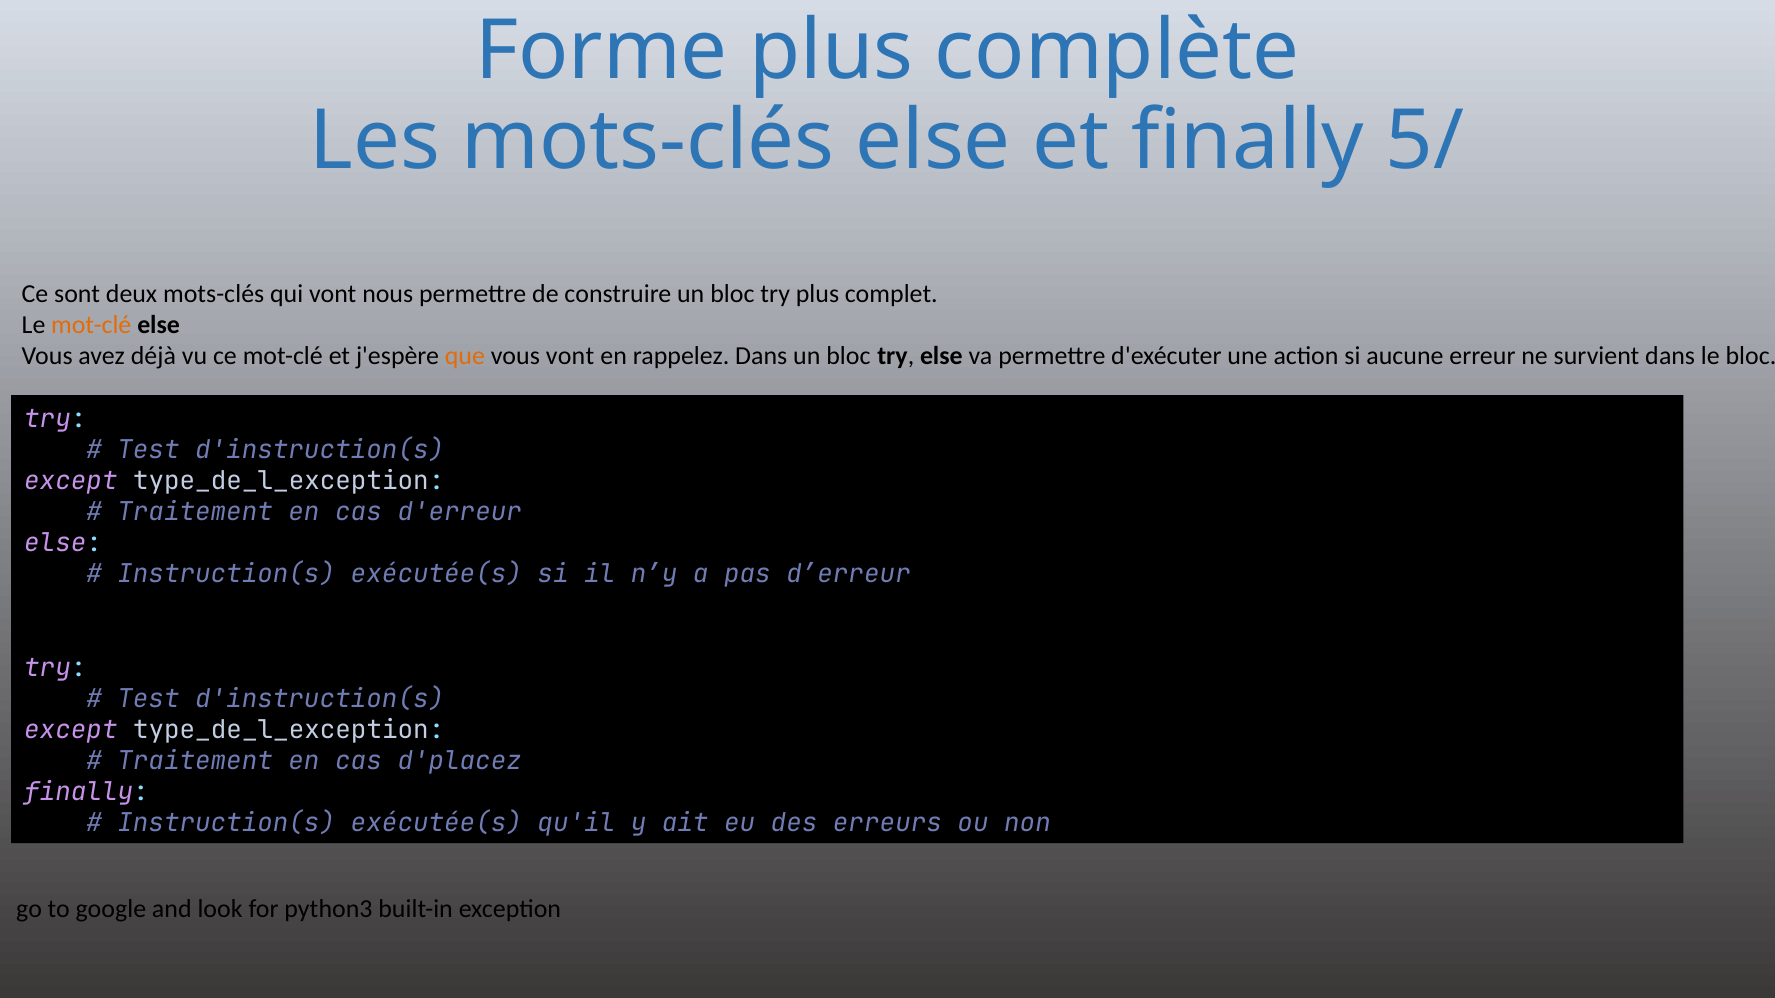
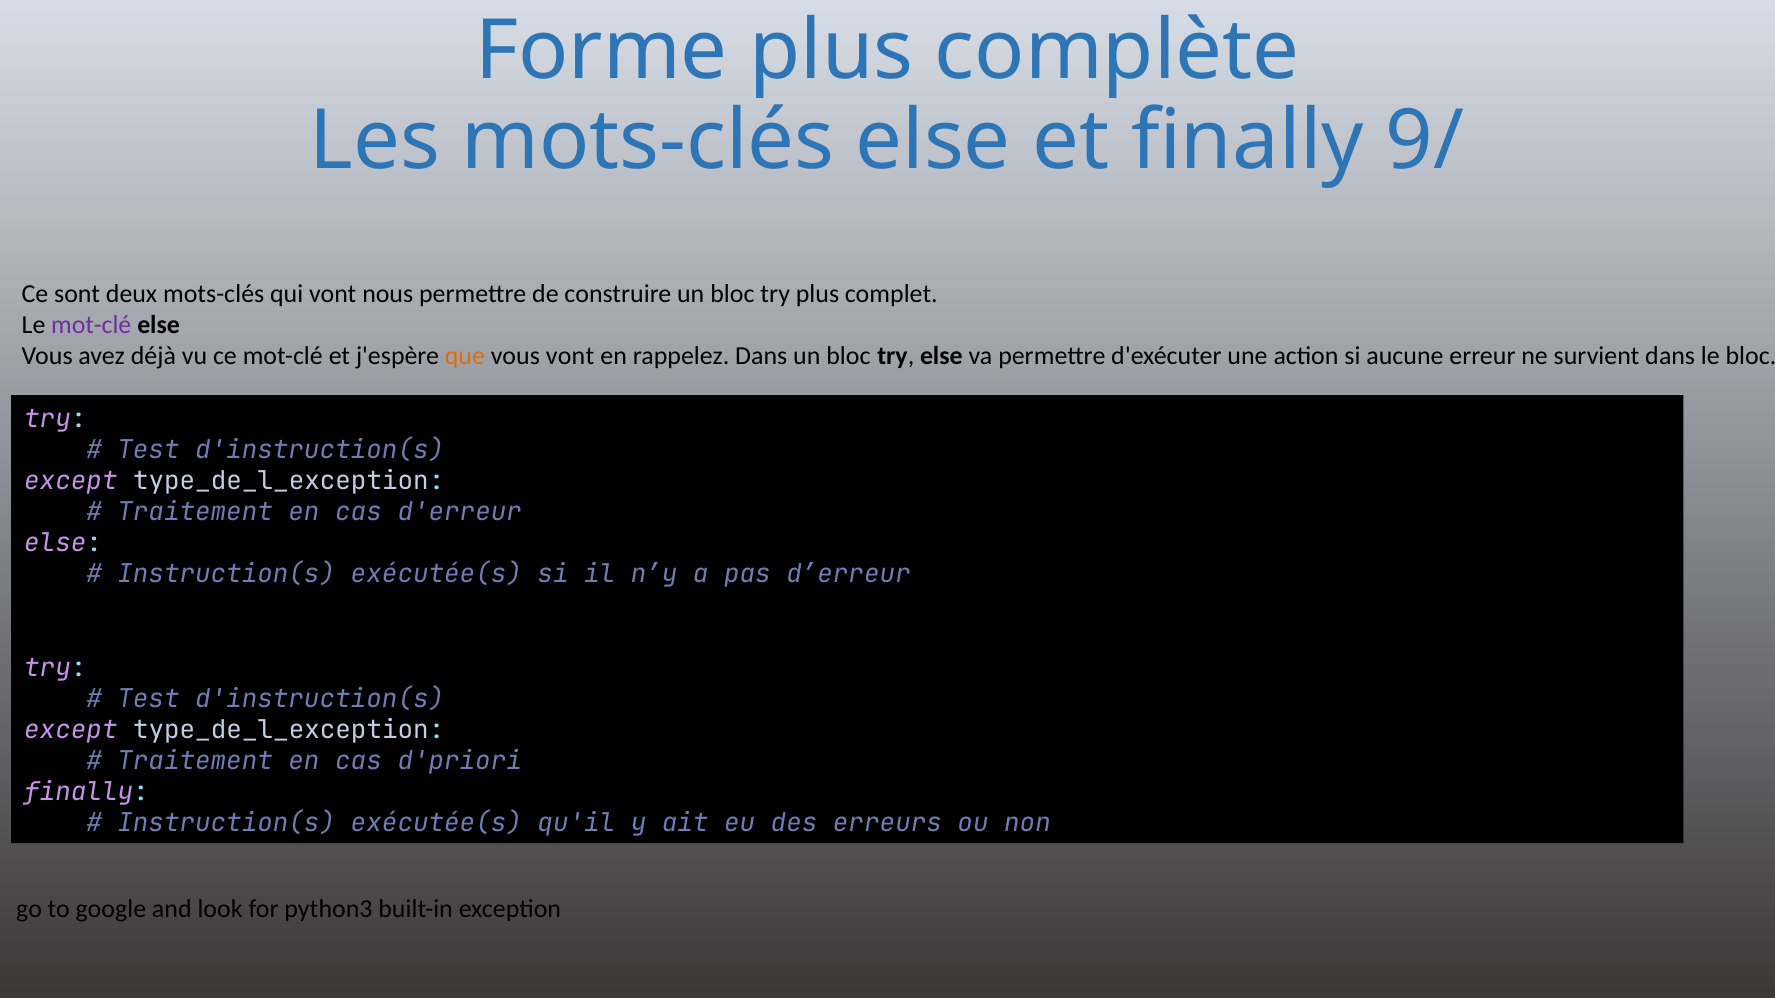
5/: 5/ -> 9/ (1425, 141)
mot-clé colour: orange -> purple (91, 325)
d'placez: d'placez -> d'priori (460, 761)
